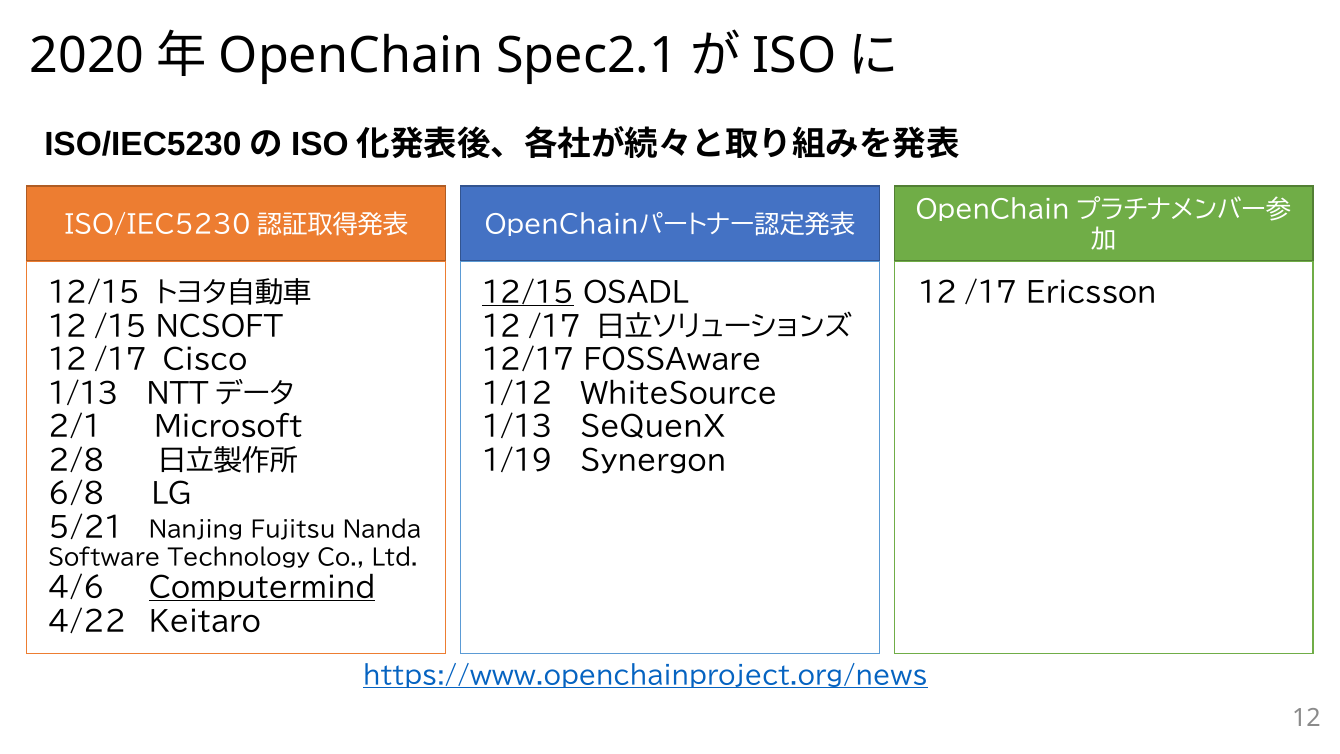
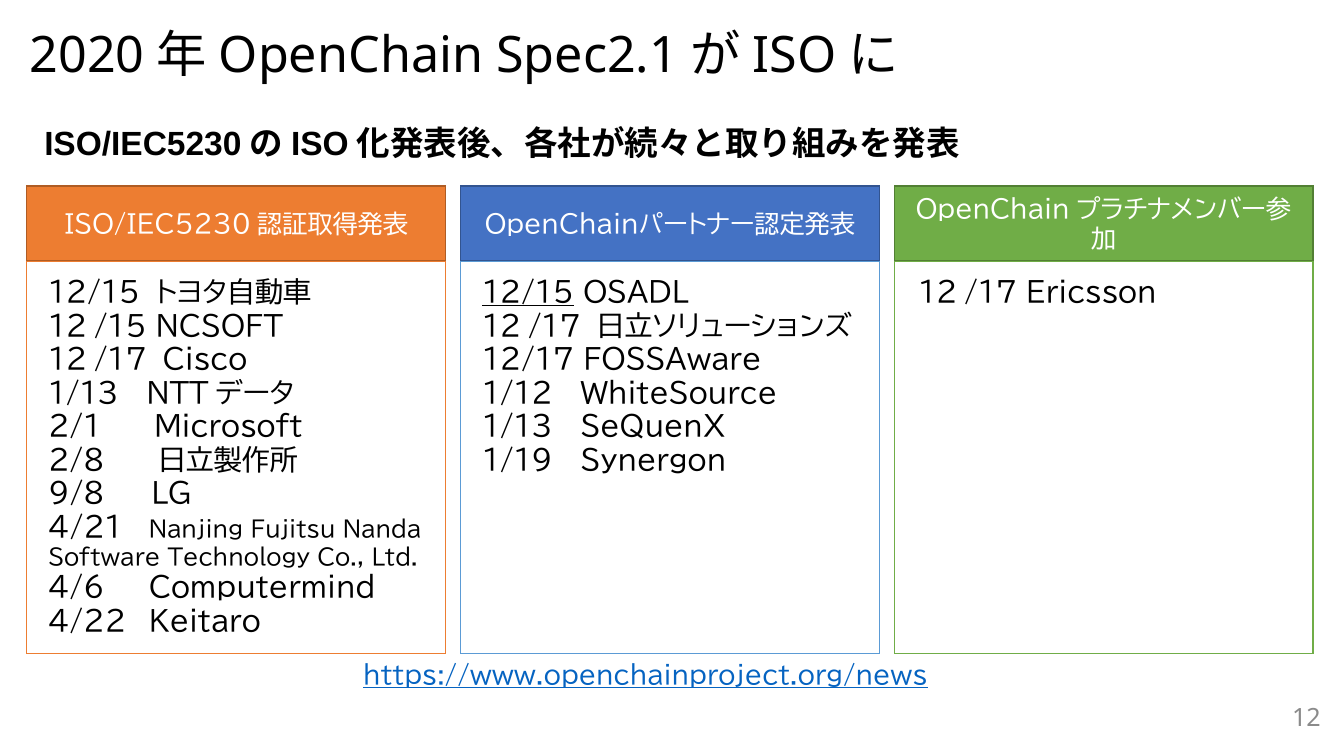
6/8: 6/8 -> 9/8 (76, 494)
5/21: 5/21 -> 4/21 (85, 528)
Computermind underline: present -> none (262, 588)
